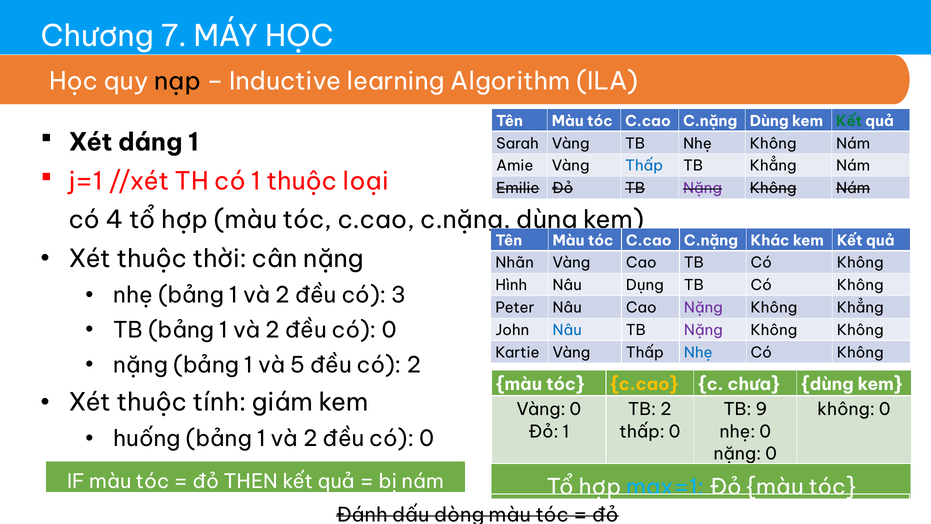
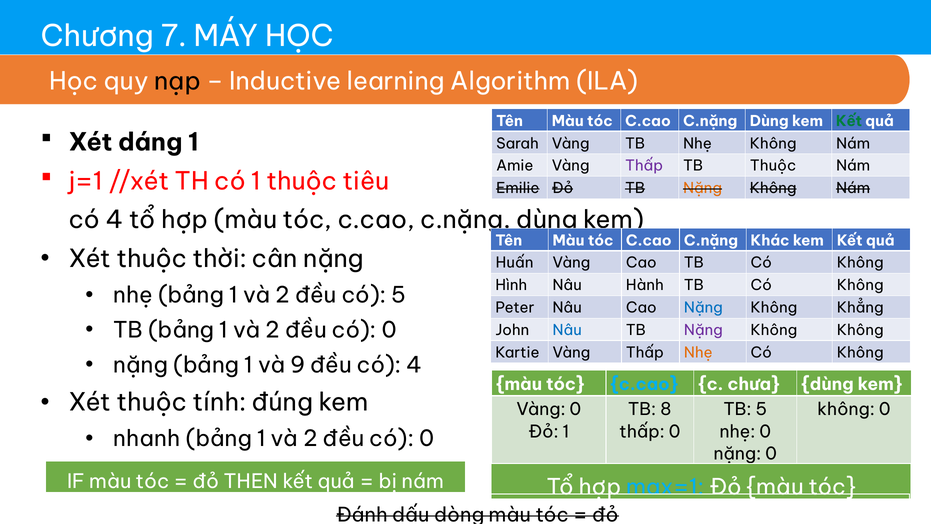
Thấp colour: blue -> purple (644, 166)
TB Khẳng: Khẳng -> Thuộc (773, 166)
loại: loại -> tiêu (366, 181)
Nặng colour: purple -> orange (703, 188)
Nhãn: Nhãn -> Huấn (515, 263)
Dụng: Dụng -> Hành (645, 285)
có 3: 3 -> 5 (399, 295)
Nặng colour: purple -> blue (703, 308)
Nhẹ colour: blue -> orange (698, 353)
5: 5 -> 9 (298, 365)
đều có 2: 2 -> 4 (414, 365)
c.cao colour: yellow -> light blue (644, 384)
giám: giám -> đúng (282, 402)
TB 2: 2 -> 8 (666, 409)
TB 9: 9 -> 5 (761, 409)
huống: huống -> nhanh (147, 439)
